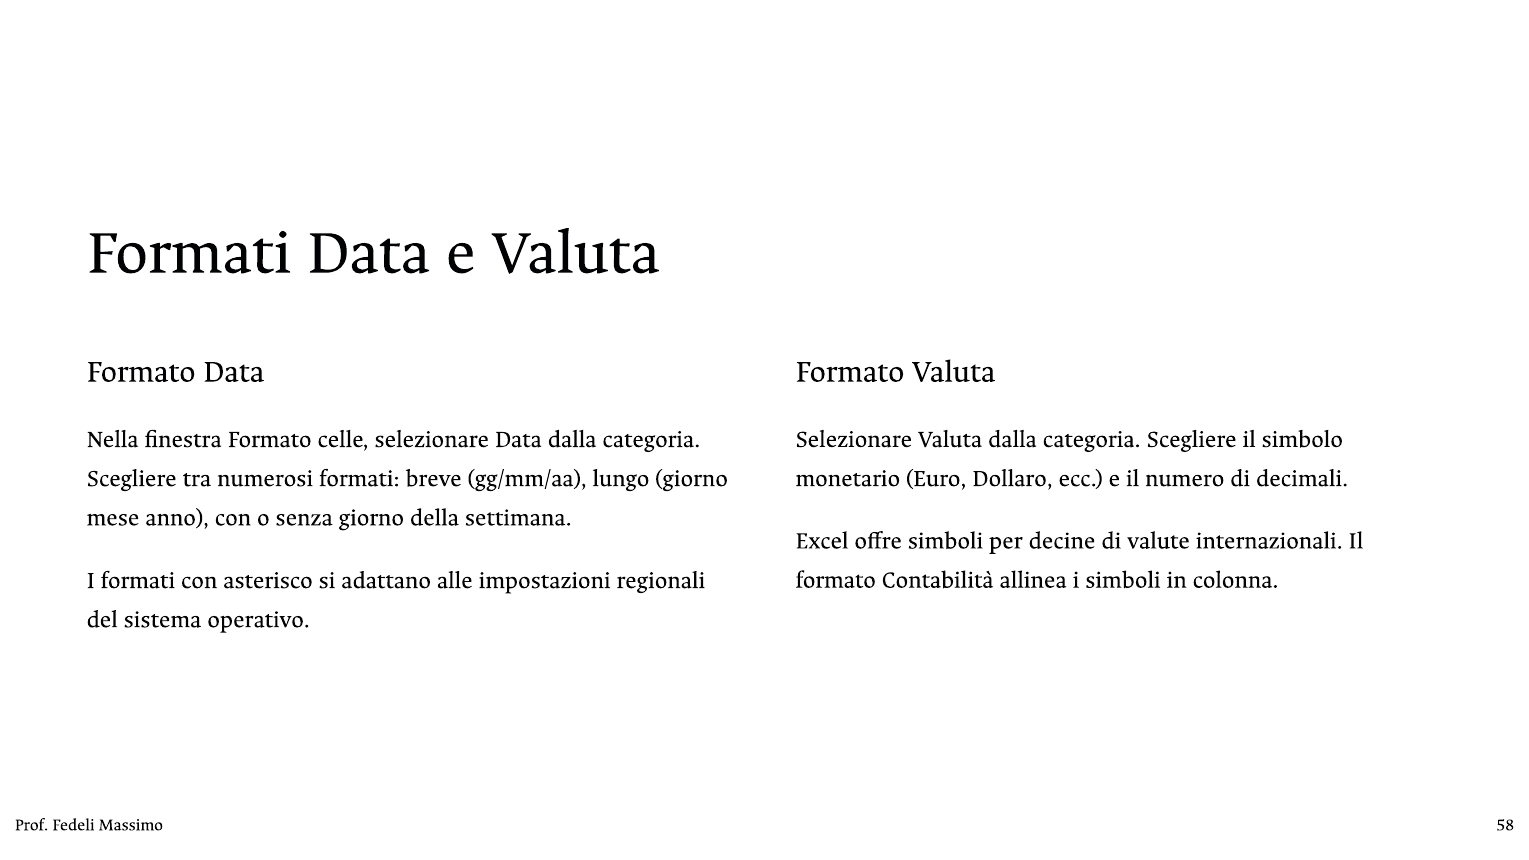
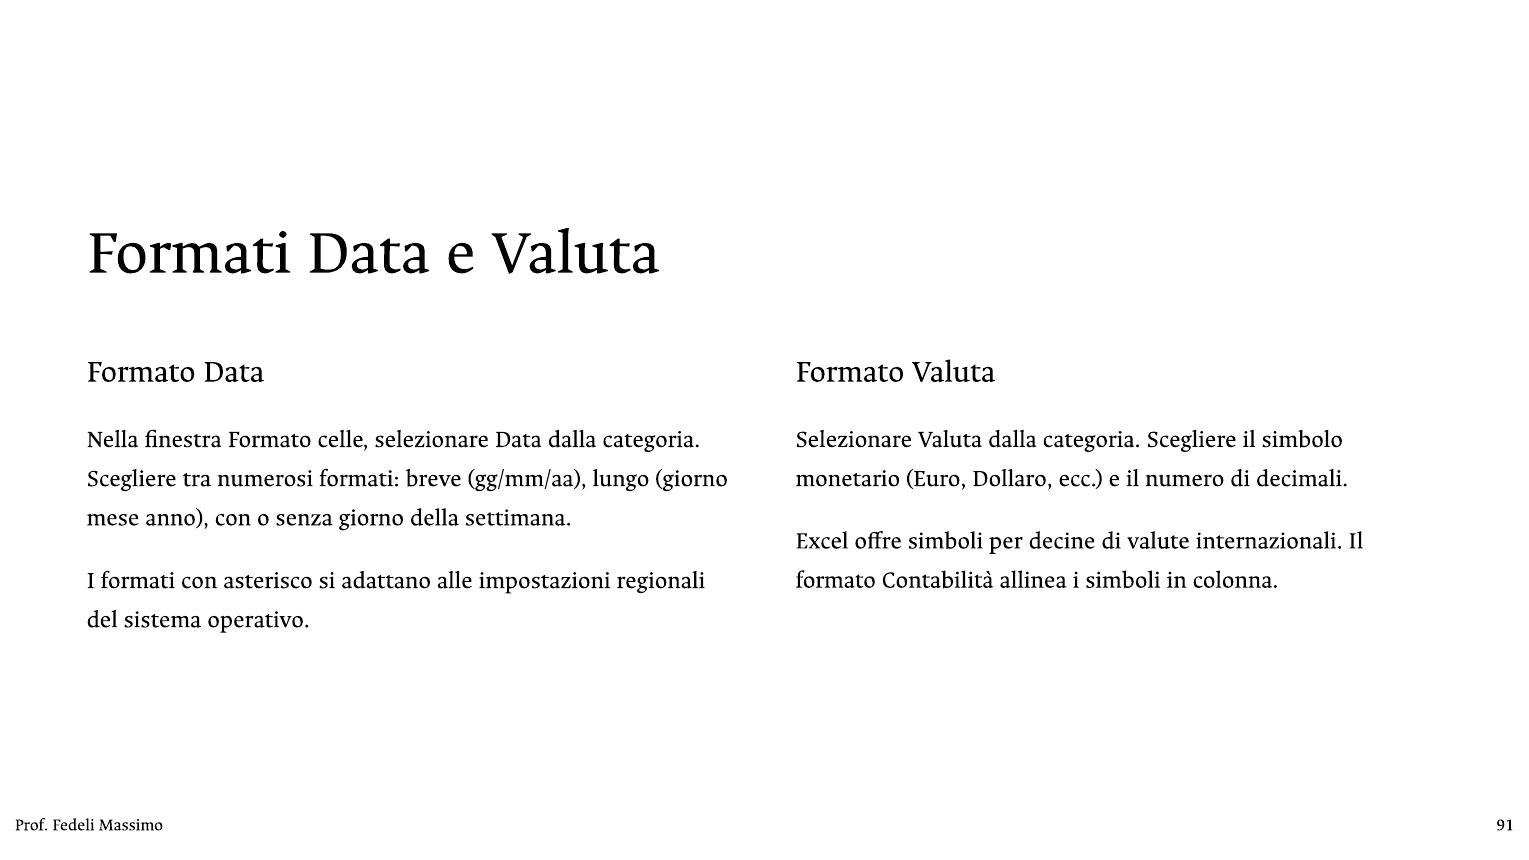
58: 58 -> 91 (1505, 825)
